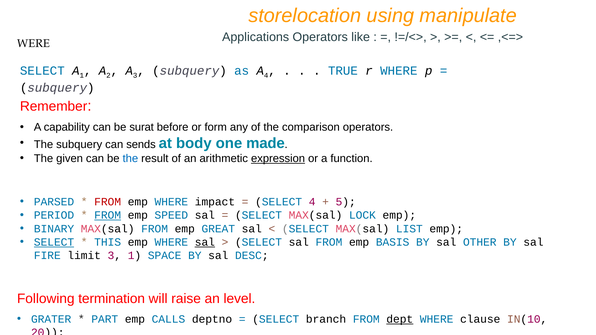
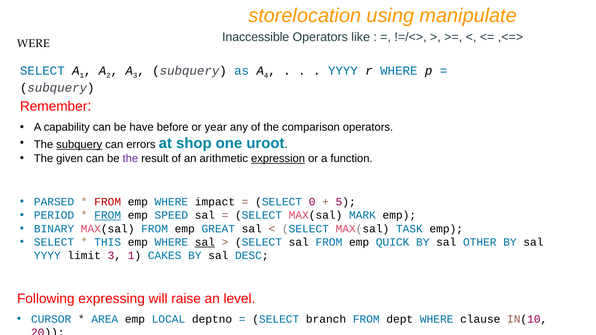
Applications: Applications -> Inaccessible (256, 37)
TRUE: TRUE -> YYYY (343, 71)
surat: surat -> have (142, 127)
form: form -> year (216, 127)
subquery underline: none -> present (79, 145)
sends: sends -> errors (141, 145)
body: body -> shop (194, 143)
made: made -> uroot (265, 143)
the colour: blue -> purple (130, 159)
SELECT 4: 4 -> 0 (312, 202)
LOCK: LOCK -> MARK (362, 215)
LIST: LIST -> TASK (409, 229)
SELECT underline: present -> none (54, 242)
BASIS: BASIS -> QUICK (393, 242)
FIRE: FIRE -> YYYY (47, 256)
SPACE: SPACE -> CAKES (165, 256)
termination: termination -> expressing (112, 299)
GRATER: GRATER -> CURSOR (51, 319)
PART: PART -> AREA (105, 319)
CALLS: CALLS -> LOCAL (168, 319)
dept underline: present -> none (400, 319)
